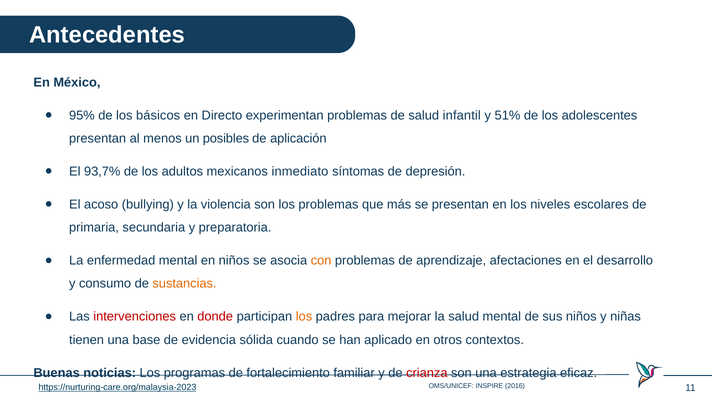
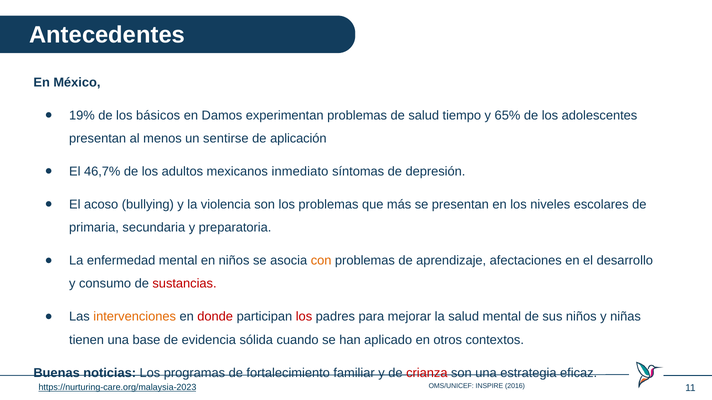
95%: 95% -> 19% (82, 115)
Directo: Directo -> Damos (222, 115)
infantil: infantil -> tiempo (462, 115)
51%: 51% -> 65% (507, 115)
posibles: posibles -> sentirse (226, 139)
93,7%: 93,7% -> 46,7% (102, 172)
sustancias colour: orange -> red (185, 284)
intervenciones colour: red -> orange (135, 317)
los colour: orange -> red (304, 317)
